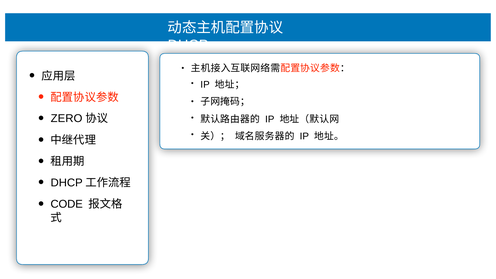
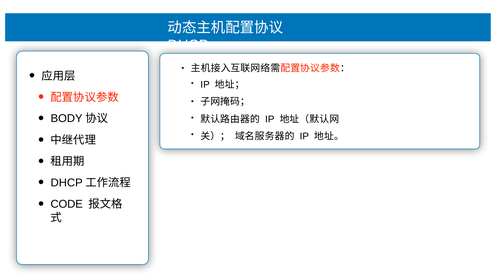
ZERO: ZERO -> BODY (67, 119)
